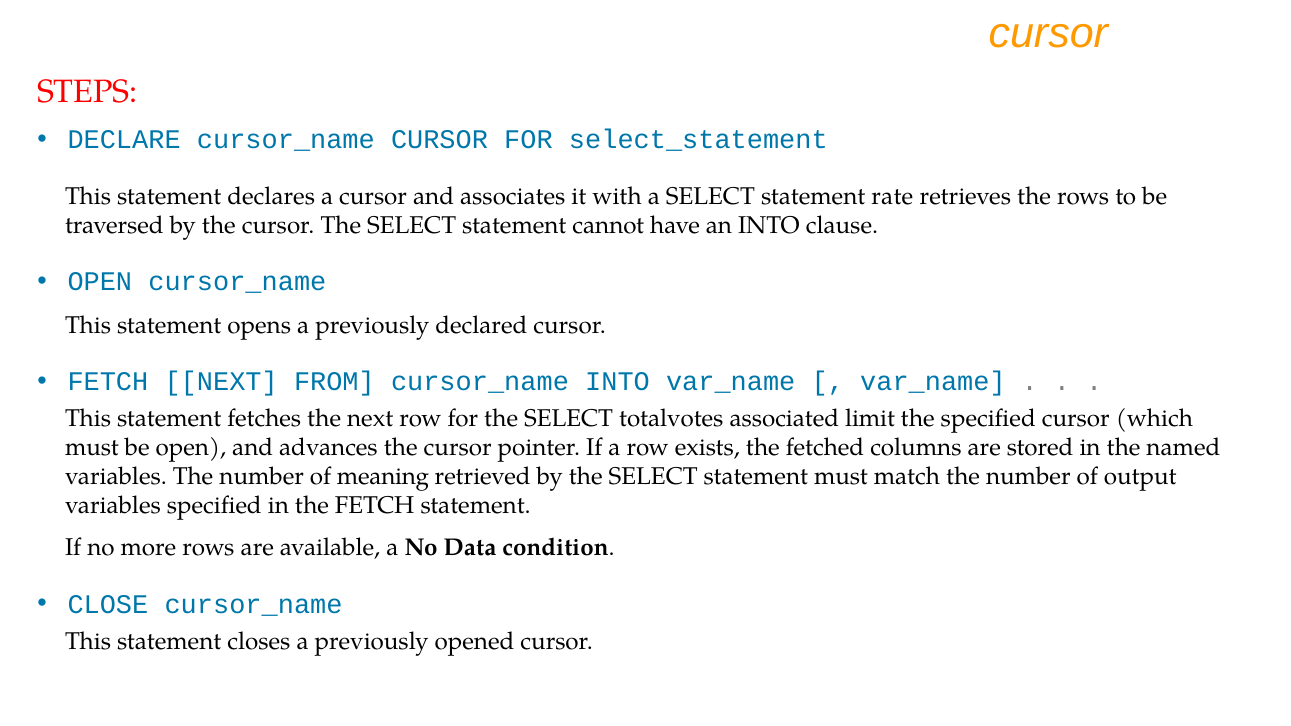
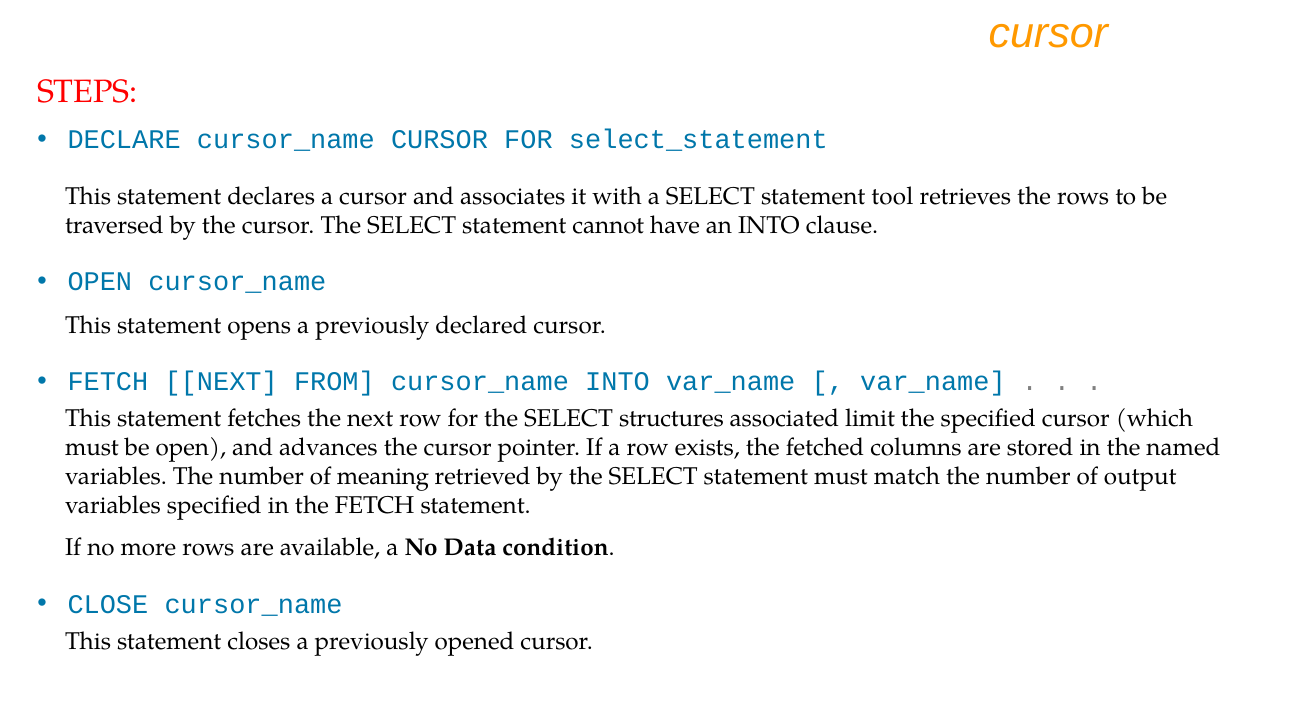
rate: rate -> tool (892, 196)
totalvotes: totalvotes -> structures (671, 419)
